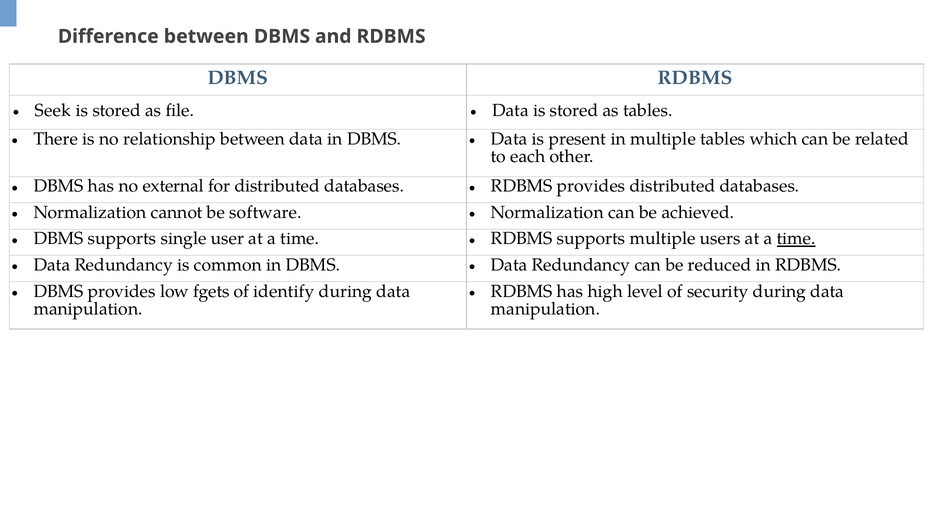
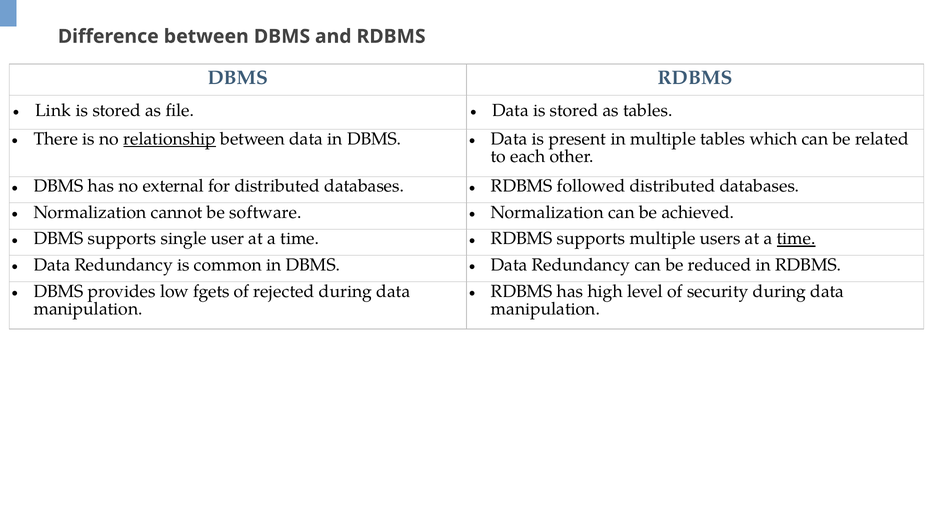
Seek: Seek -> Link (53, 110)
relationship underline: none -> present (170, 139)
RDBMS provides: provides -> followed (591, 186)
identify: identify -> rejected (284, 291)
